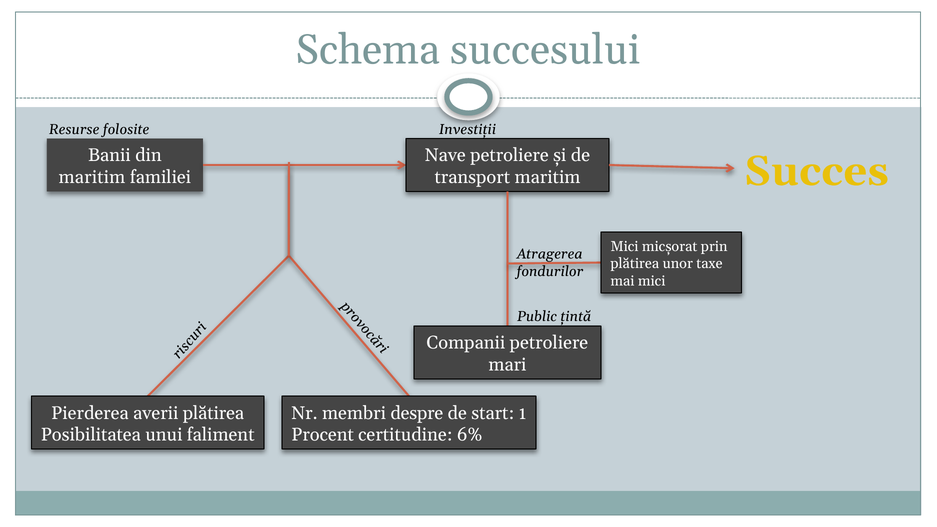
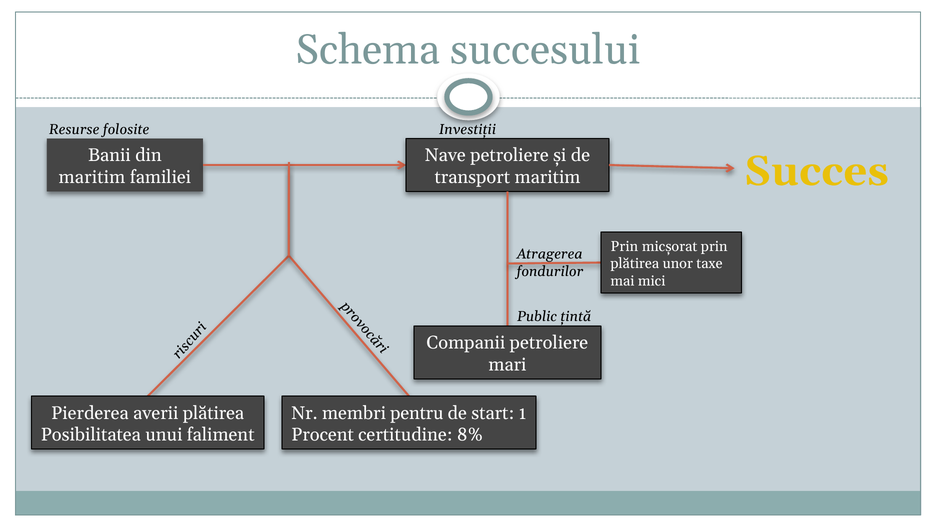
Mici: Mici -> Prin (624, 246)
despre: despre -> pentru (417, 413)
6%: 6% -> 8% (470, 435)
